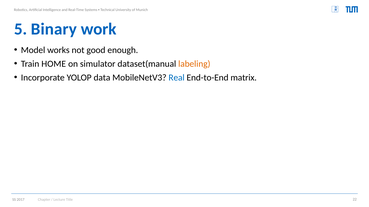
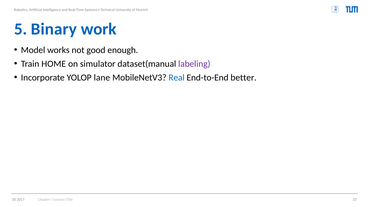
labeling colour: orange -> purple (194, 64)
data: data -> lane (102, 78)
matrix: matrix -> better (244, 78)
